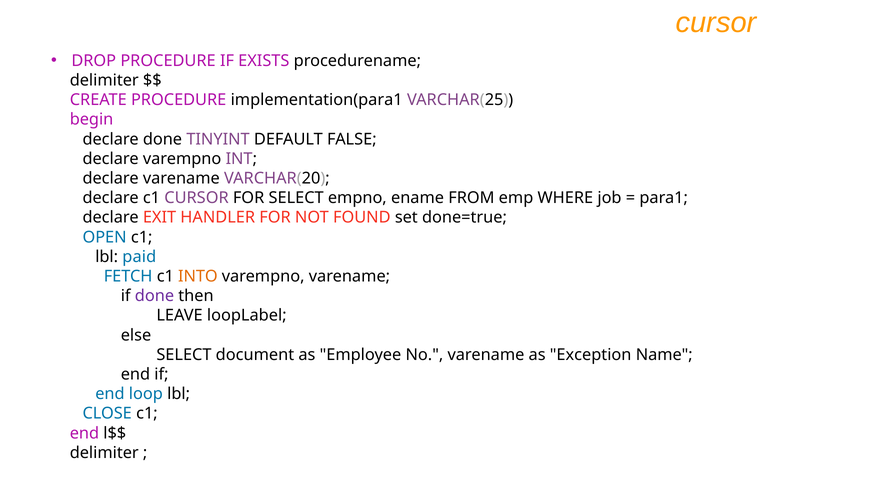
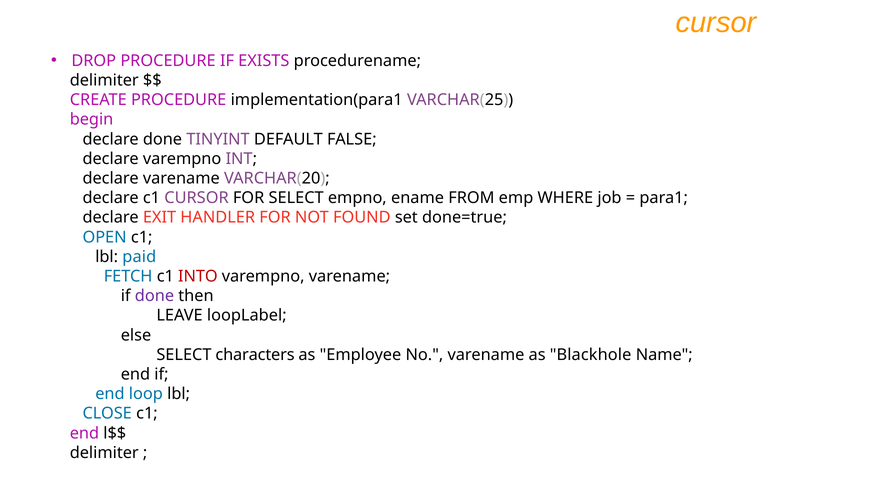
INTO colour: orange -> red (198, 277)
document: document -> characters (255, 355)
Exception: Exception -> Blackhole (591, 355)
